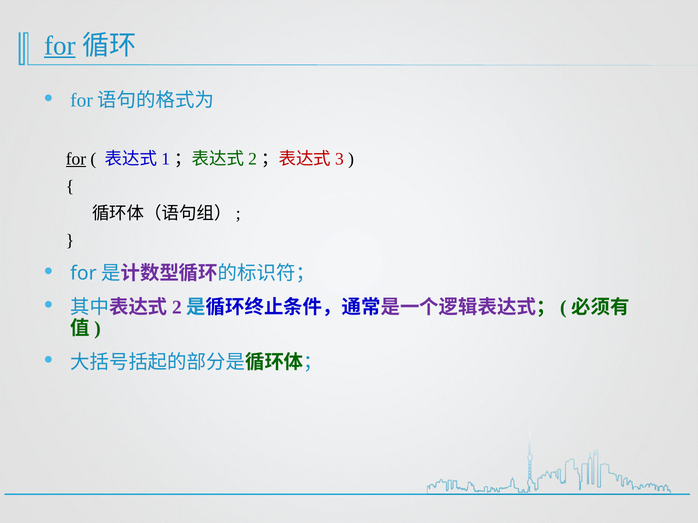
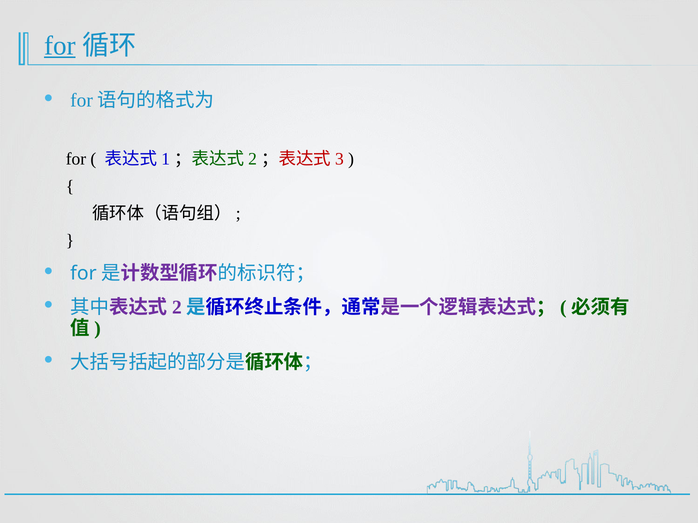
for underline: present -> none (76, 159)
